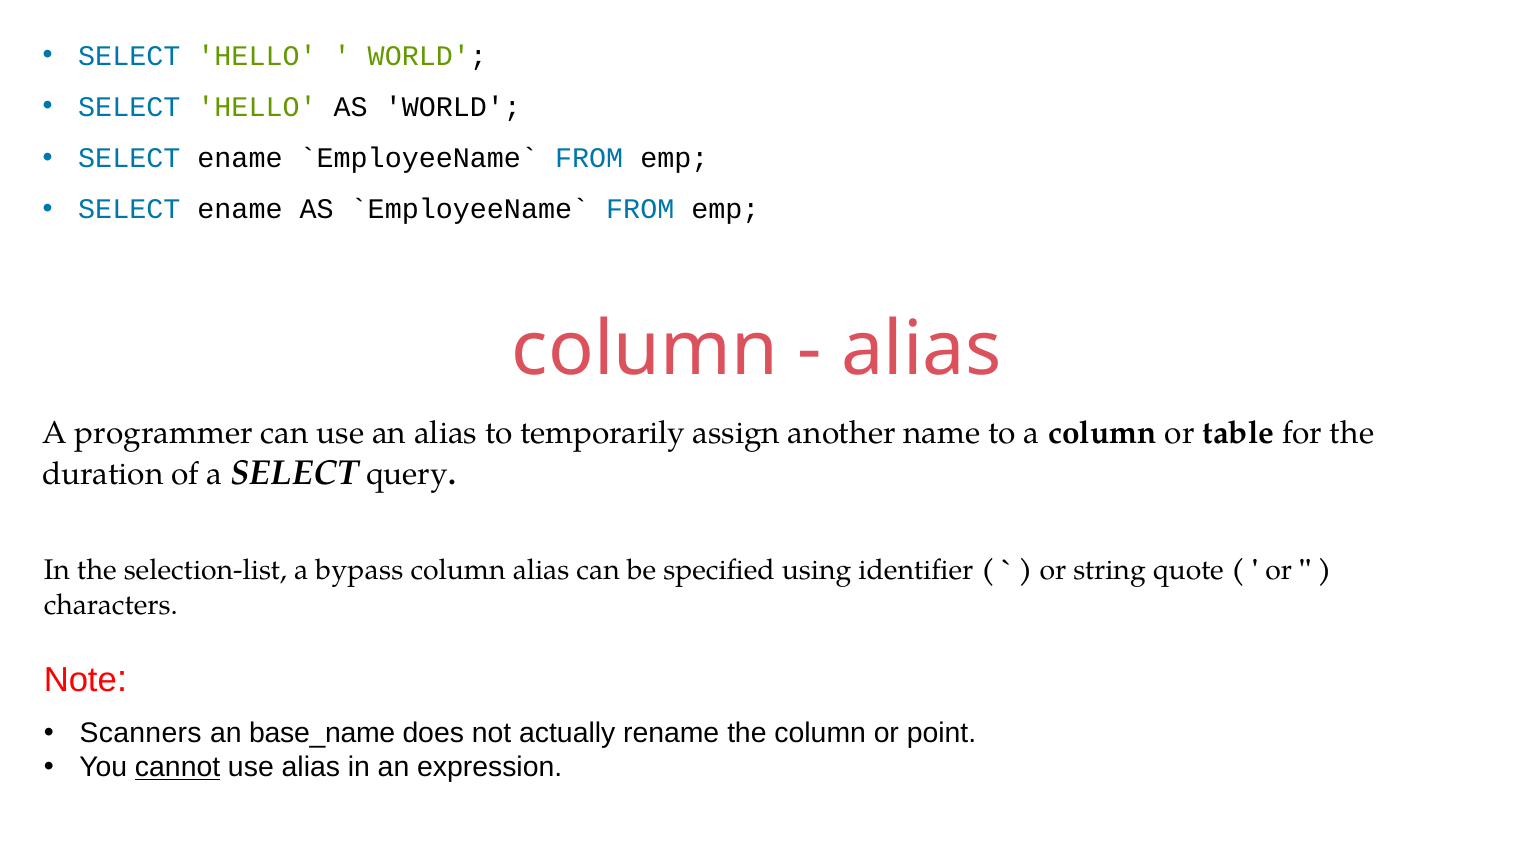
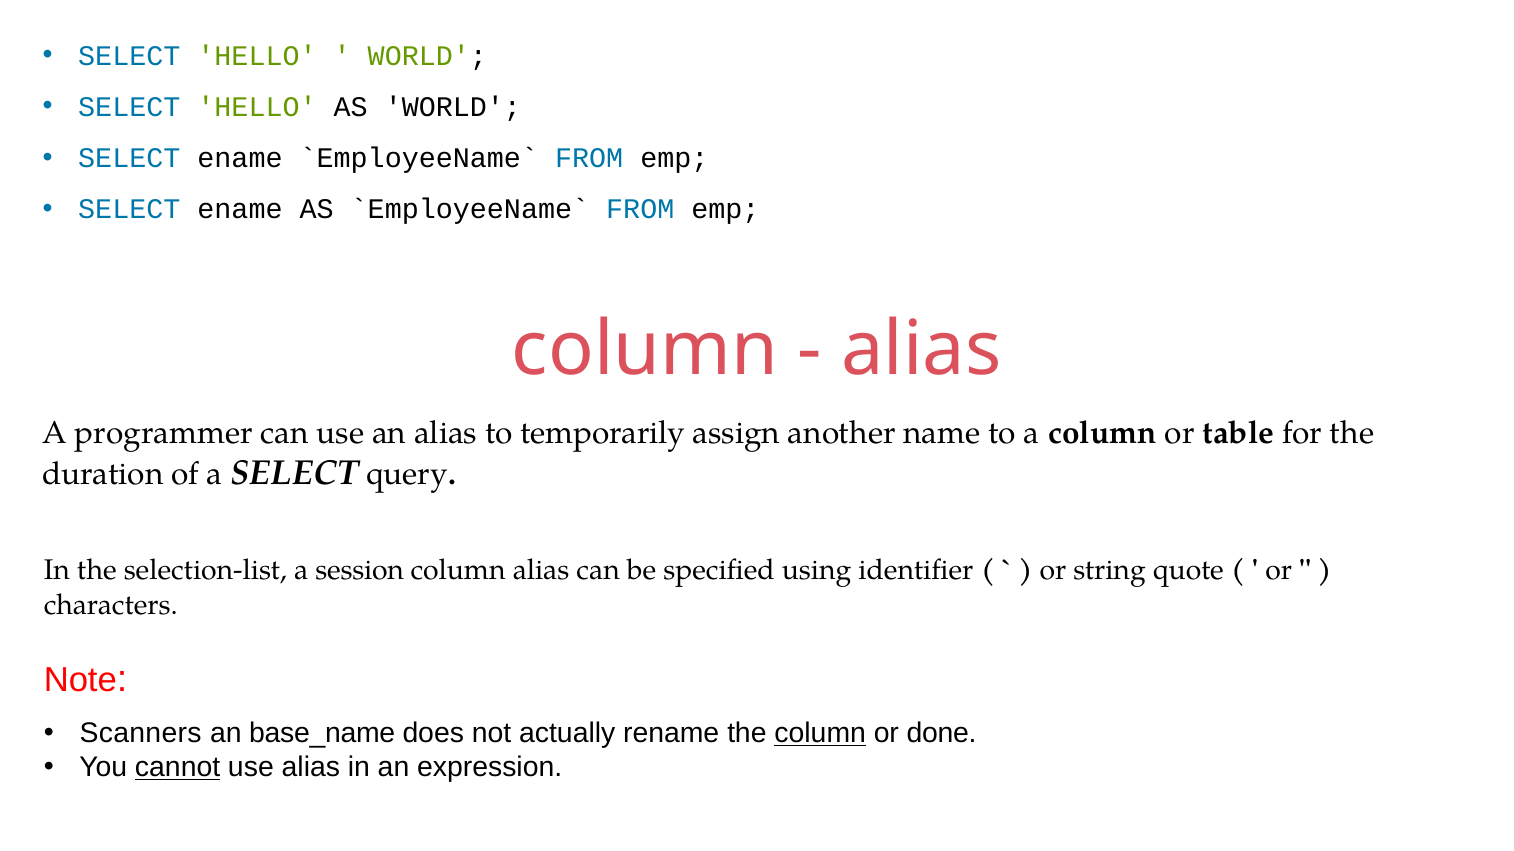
bypass: bypass -> session (360, 571)
column underline: none -> present (820, 734)
point: point -> done (942, 734)
